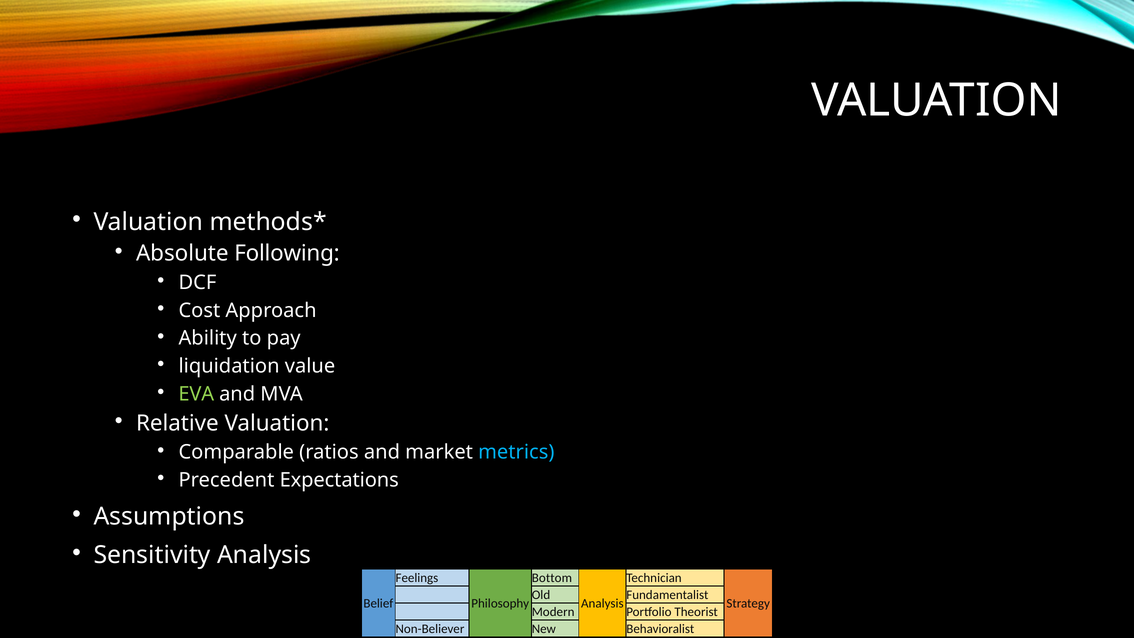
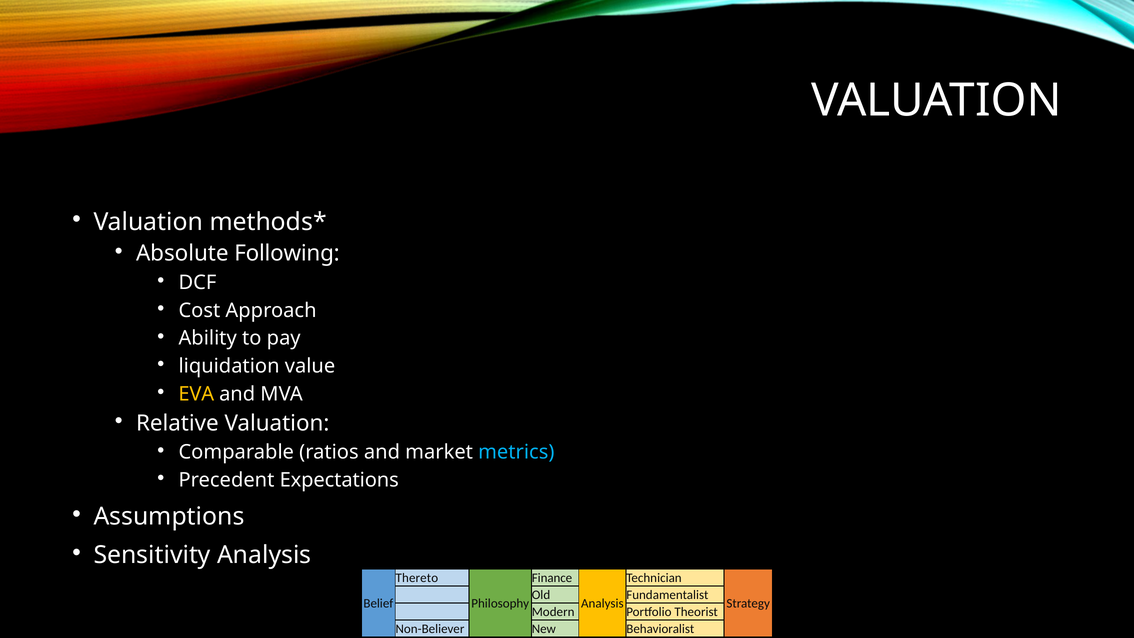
EVA colour: light green -> yellow (196, 394)
Feelings: Feelings -> Thereto (417, 578)
Bottom: Bottom -> Finance (552, 578)
